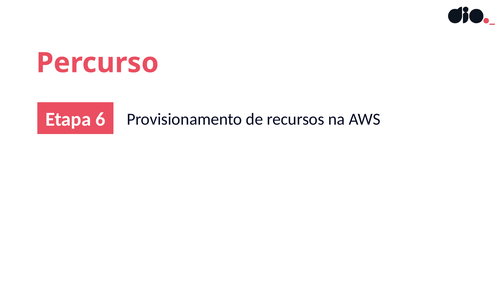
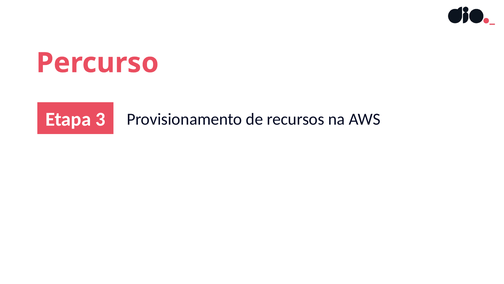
6: 6 -> 3 (100, 119)
